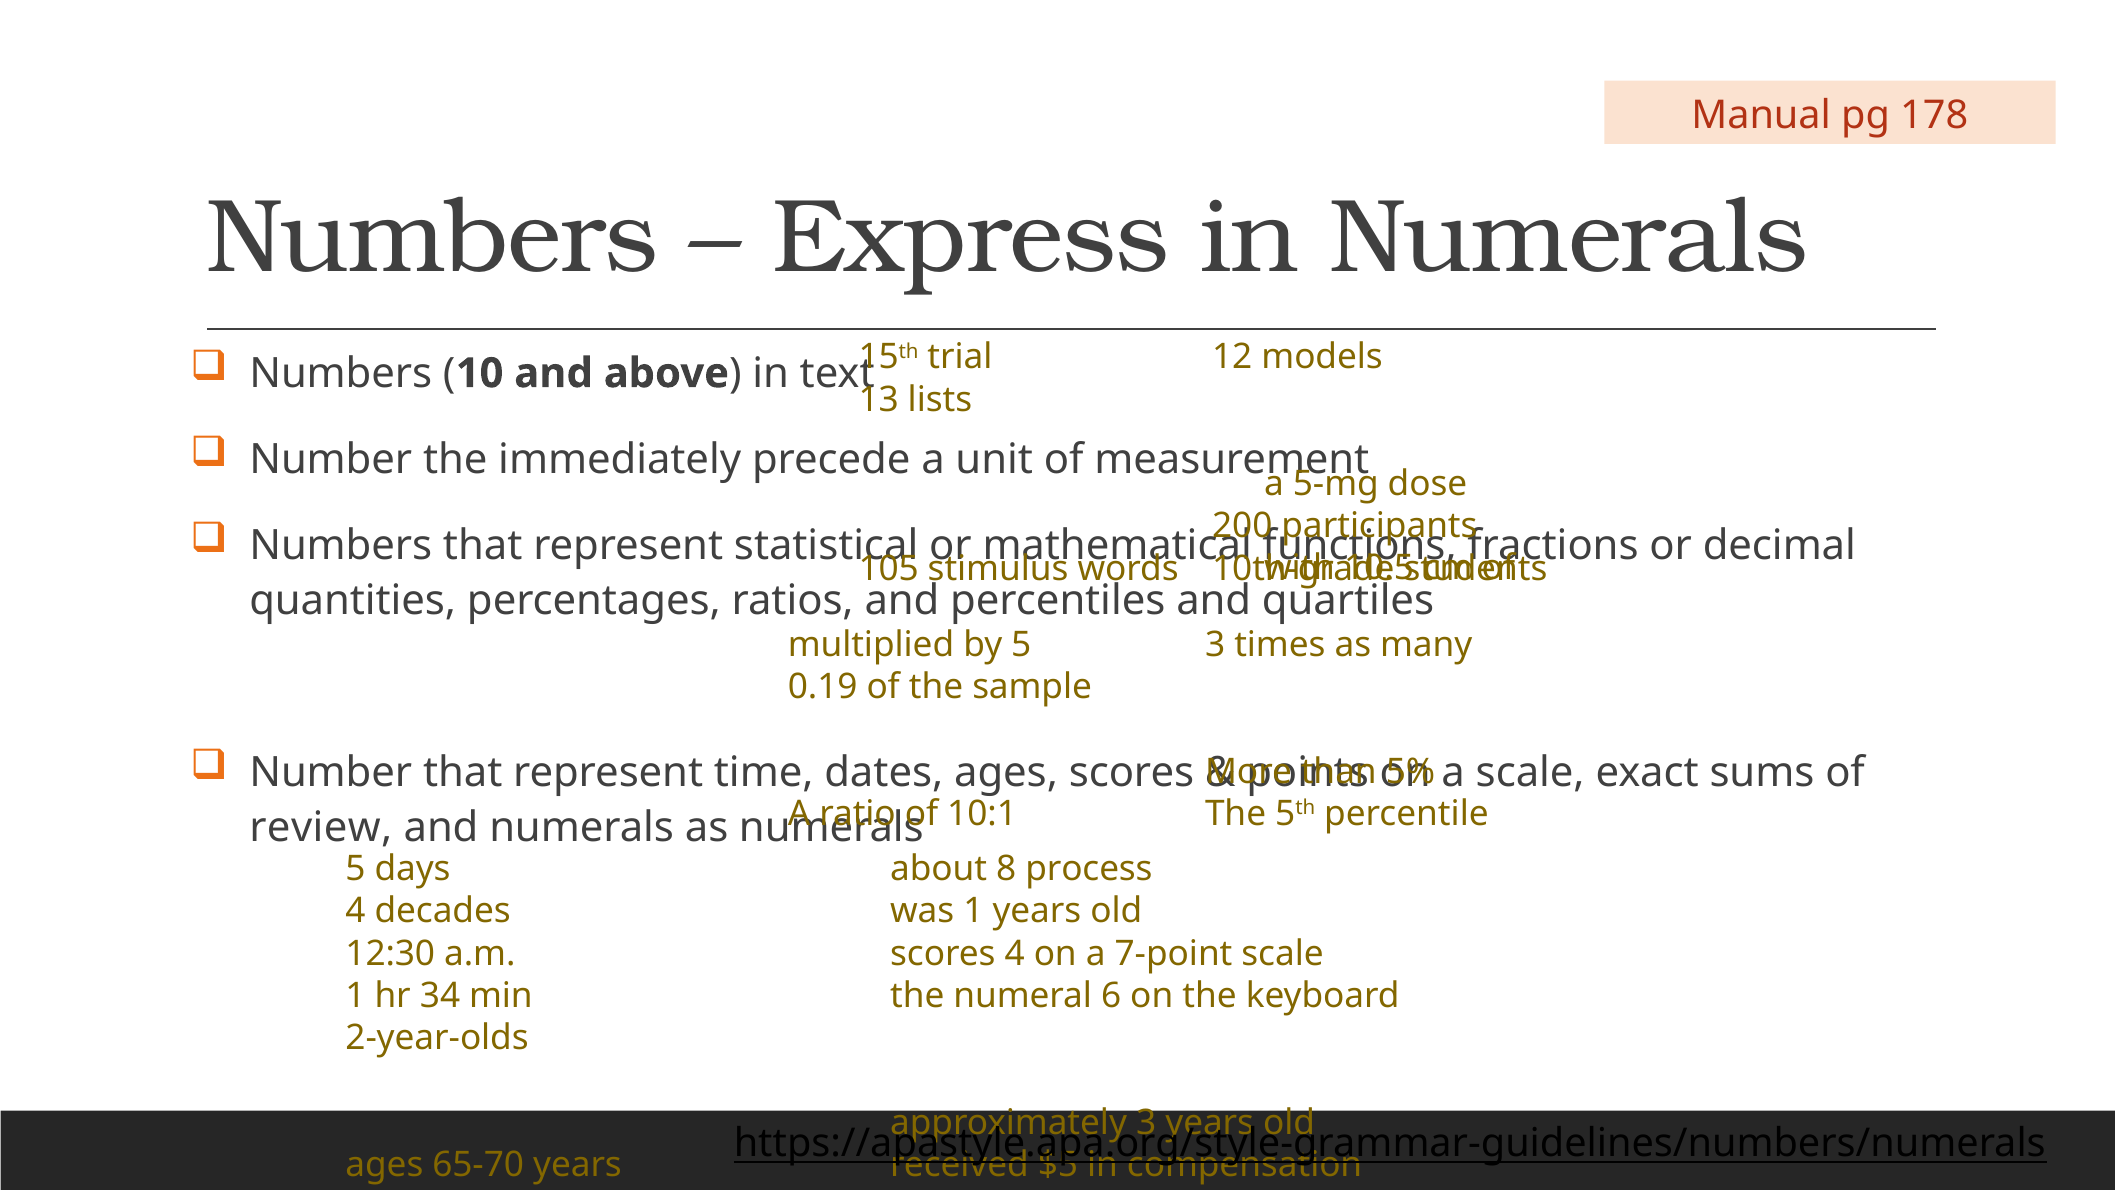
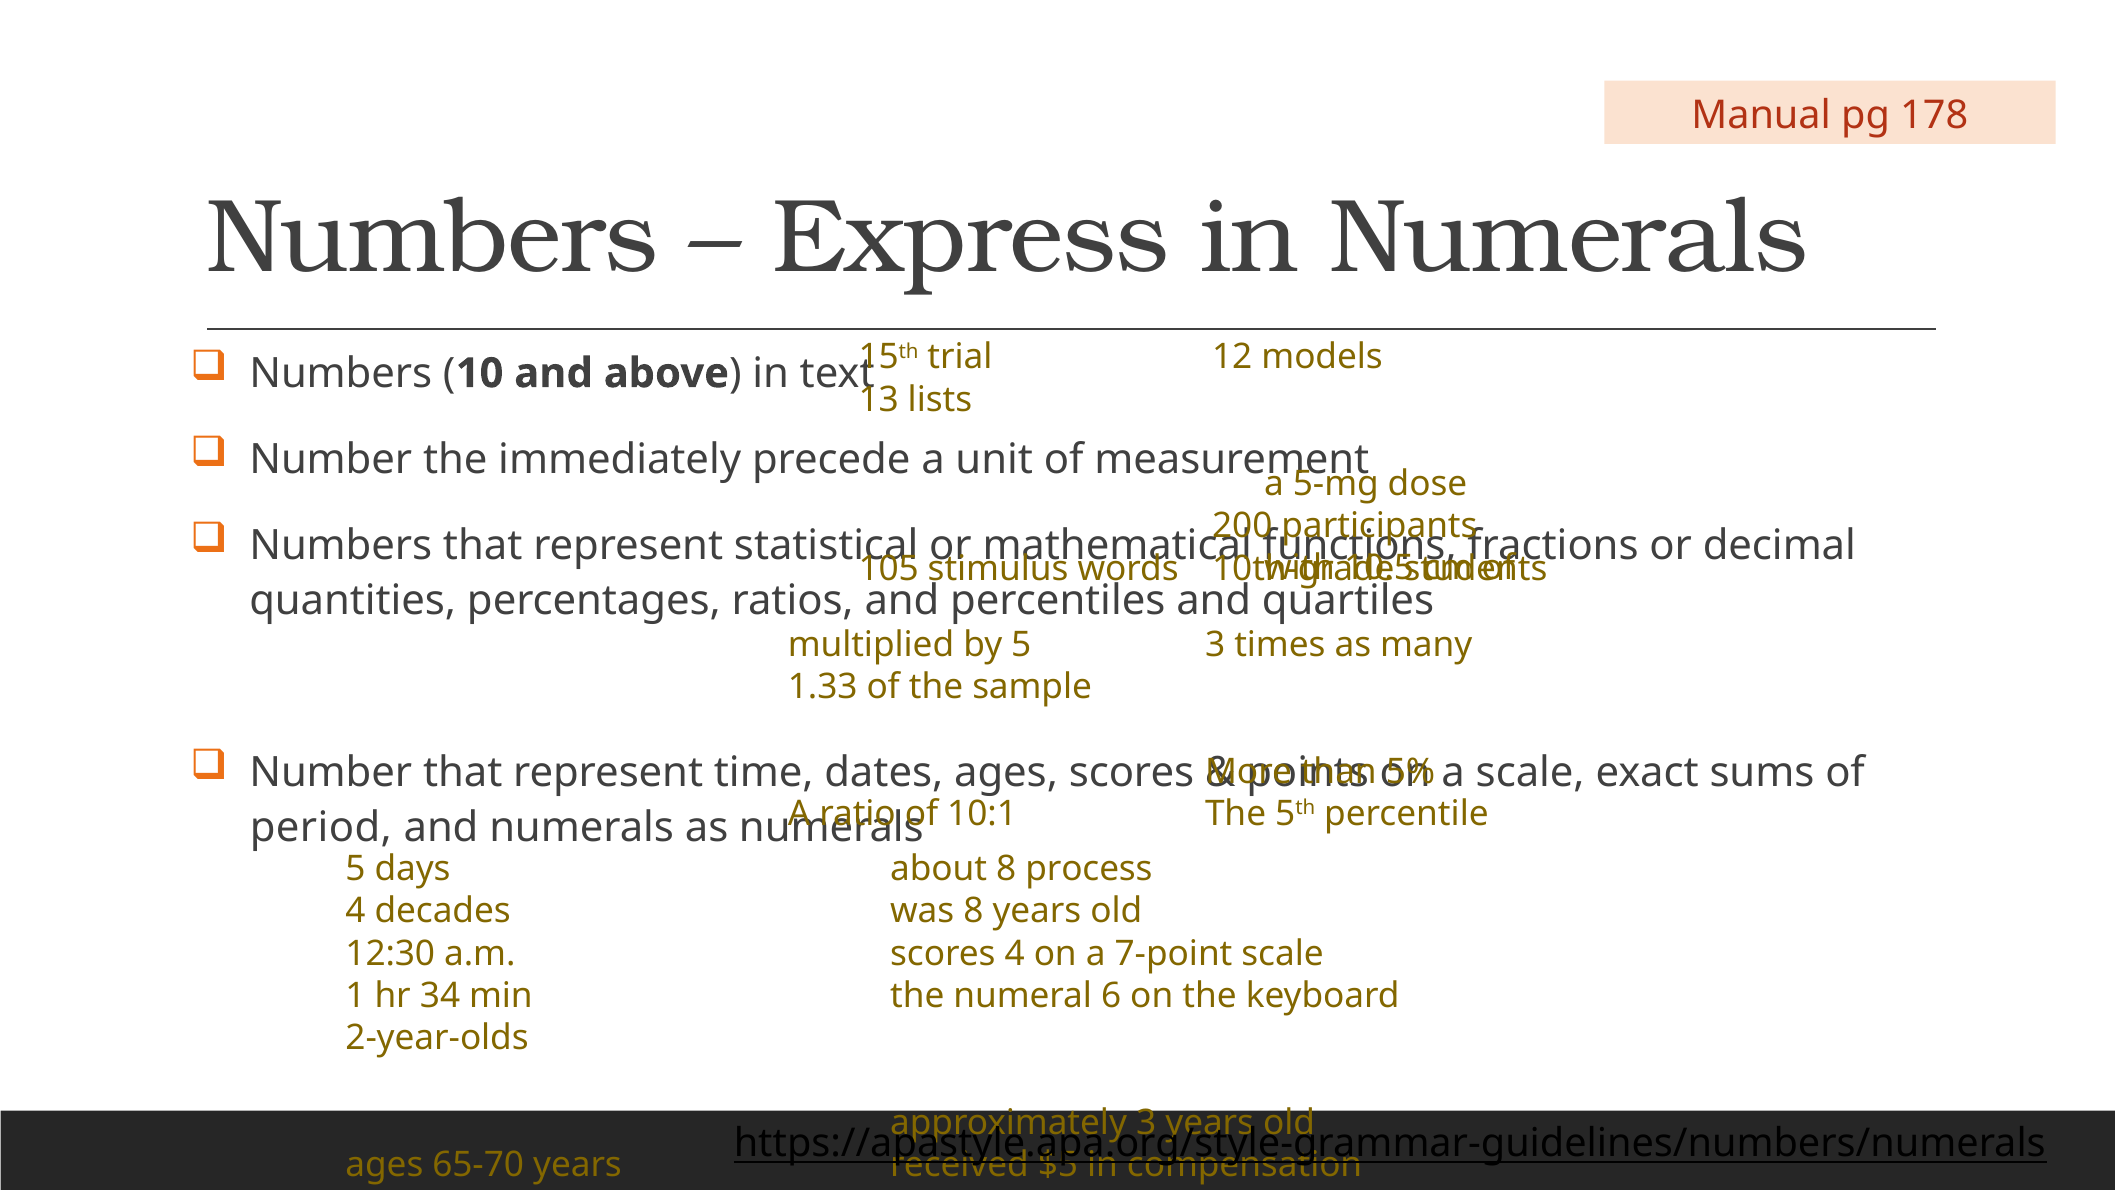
0.19: 0.19 -> 1.33 (823, 687)
review: review -> period (321, 828)
was 1: 1 -> 8 (973, 911)
